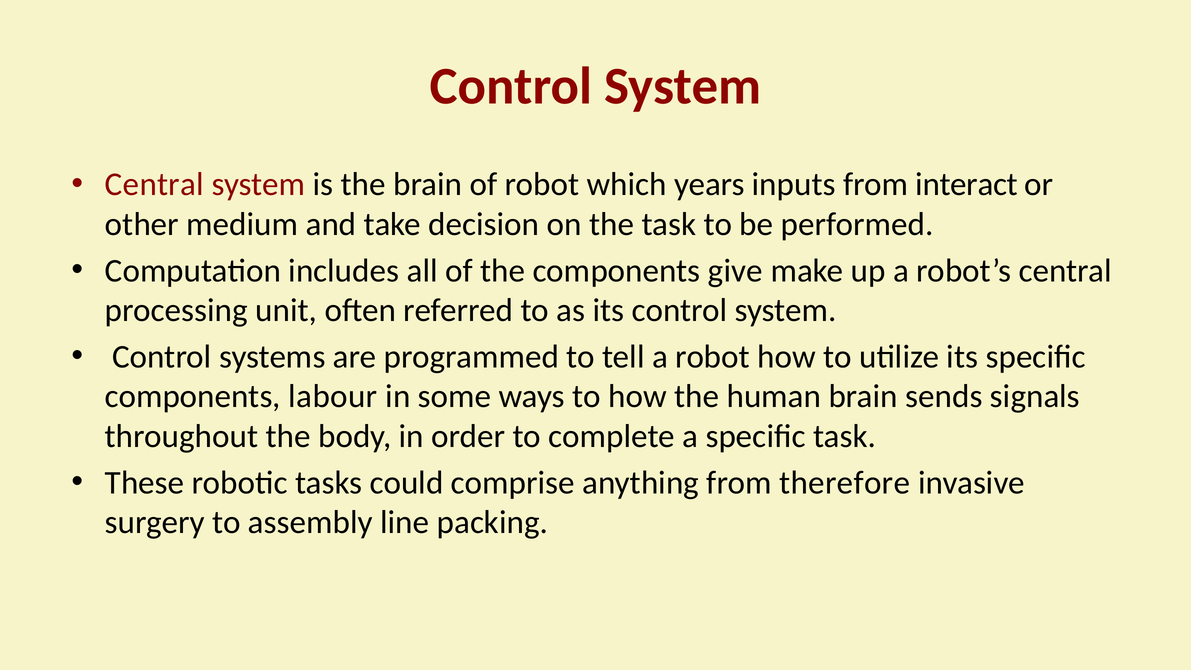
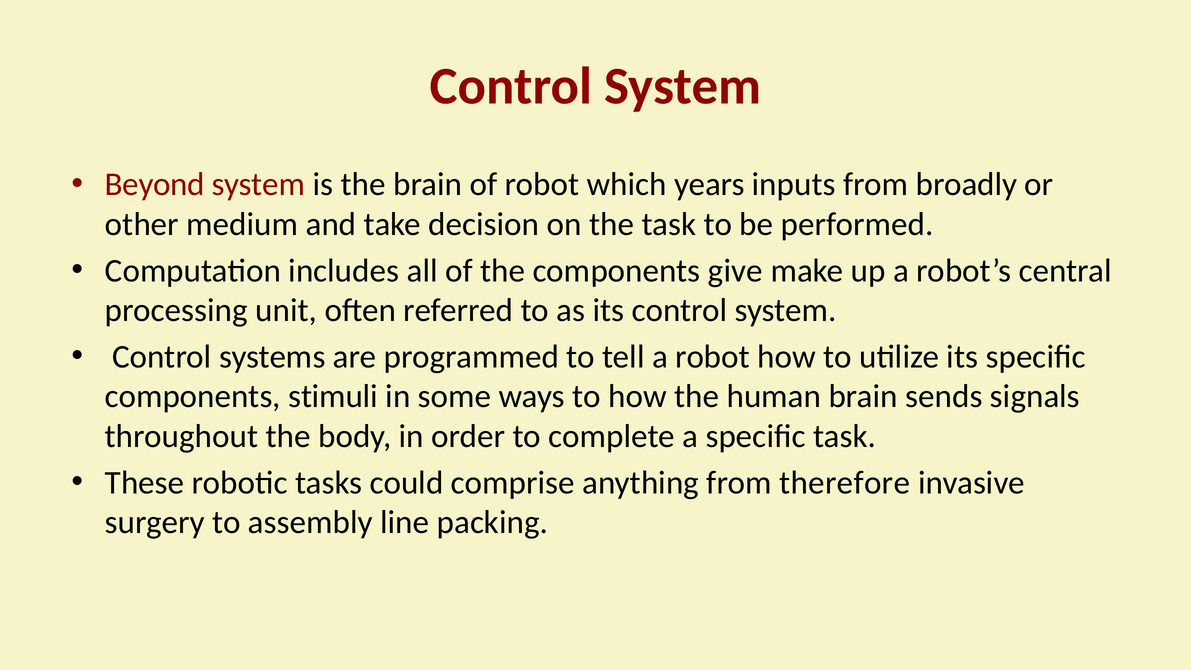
Central: Central -> Beyond (155, 185)
interact: interact -> broadly (966, 185)
labour: labour -> stimuli (333, 397)
